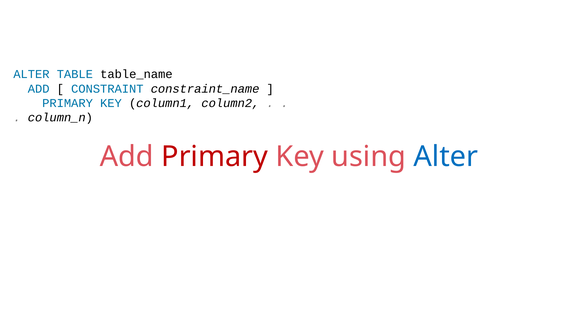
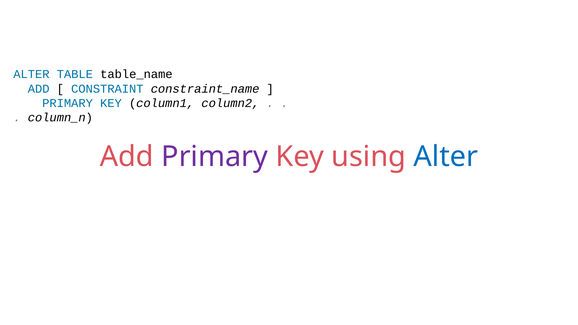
Primary colour: red -> purple (215, 157)
